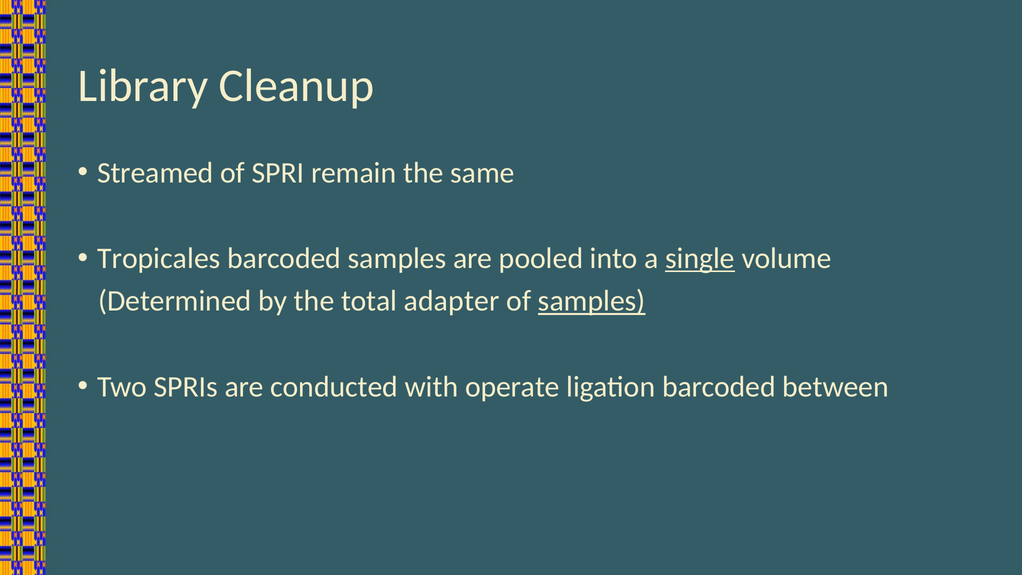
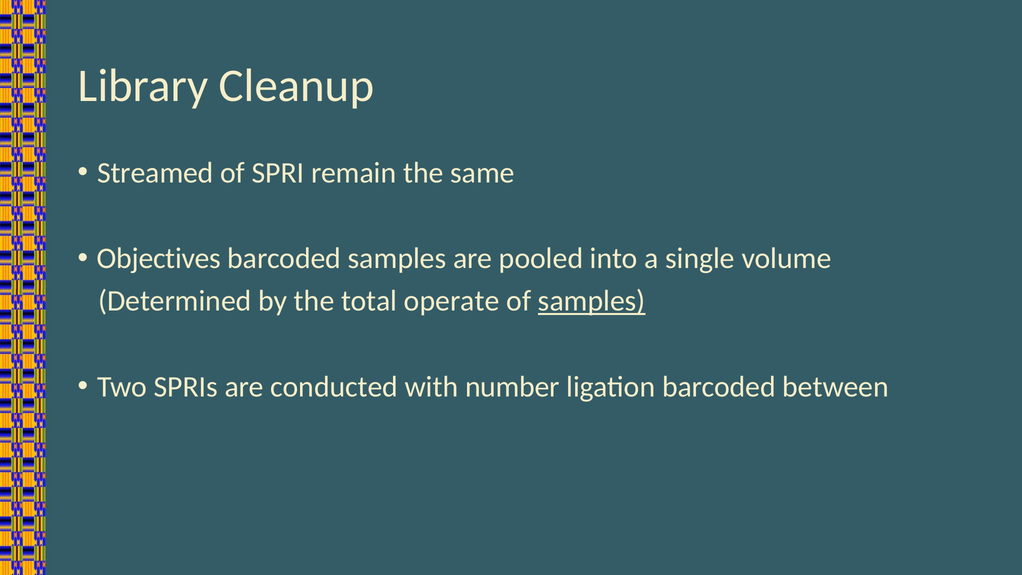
Tropicales: Tropicales -> Objectives (159, 258)
single underline: present -> none (700, 258)
adapter: adapter -> operate (452, 301)
operate: operate -> number (512, 387)
